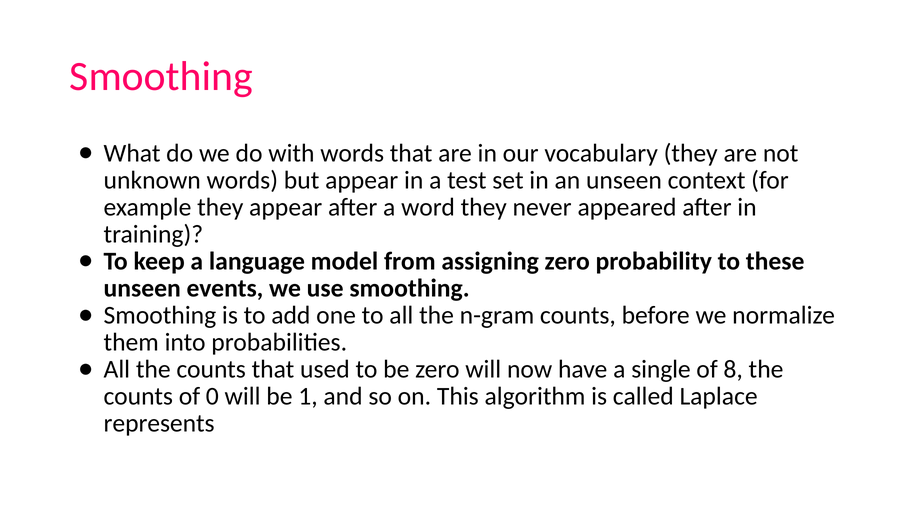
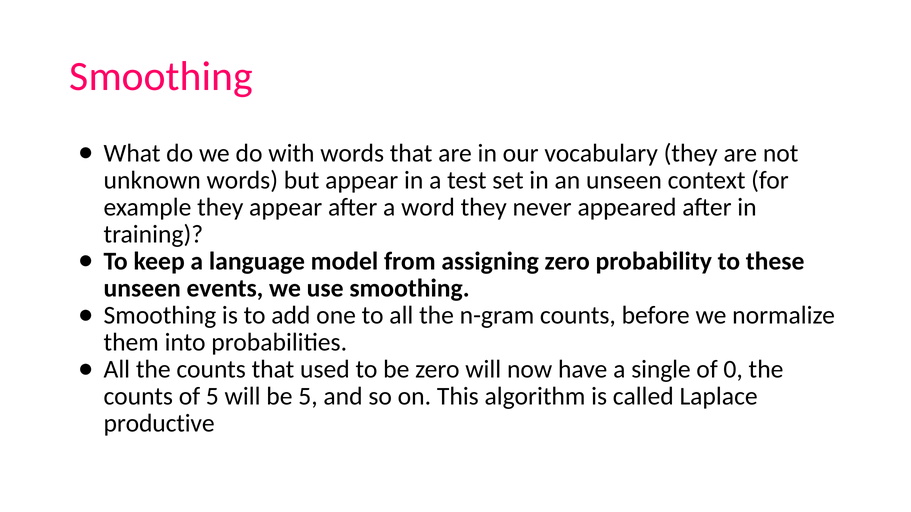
8: 8 -> 0 (733, 370)
of 0: 0 -> 5 (212, 397)
be 1: 1 -> 5 (308, 397)
represents: represents -> productive (159, 424)
